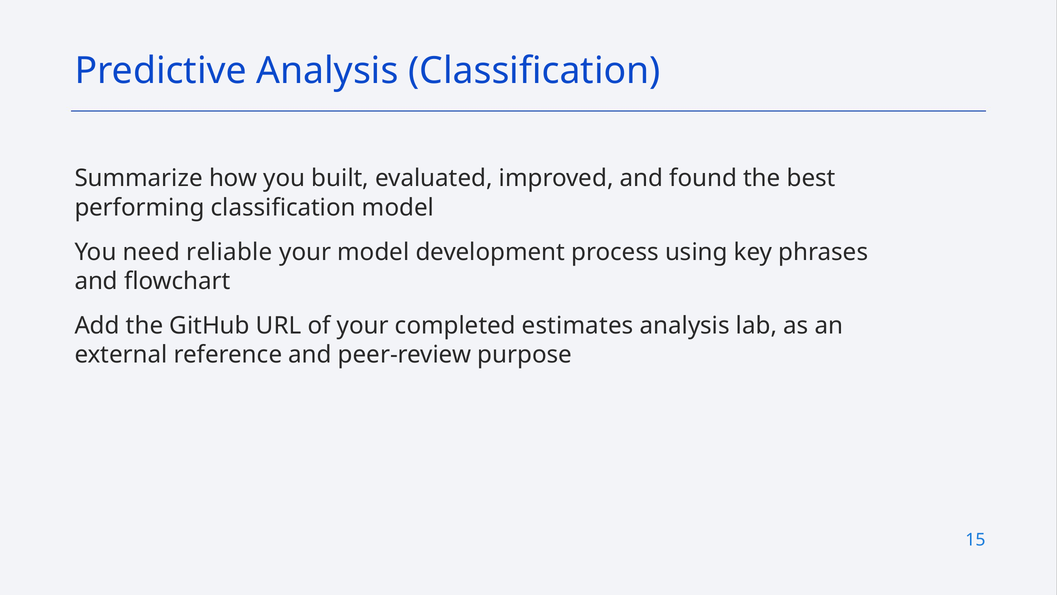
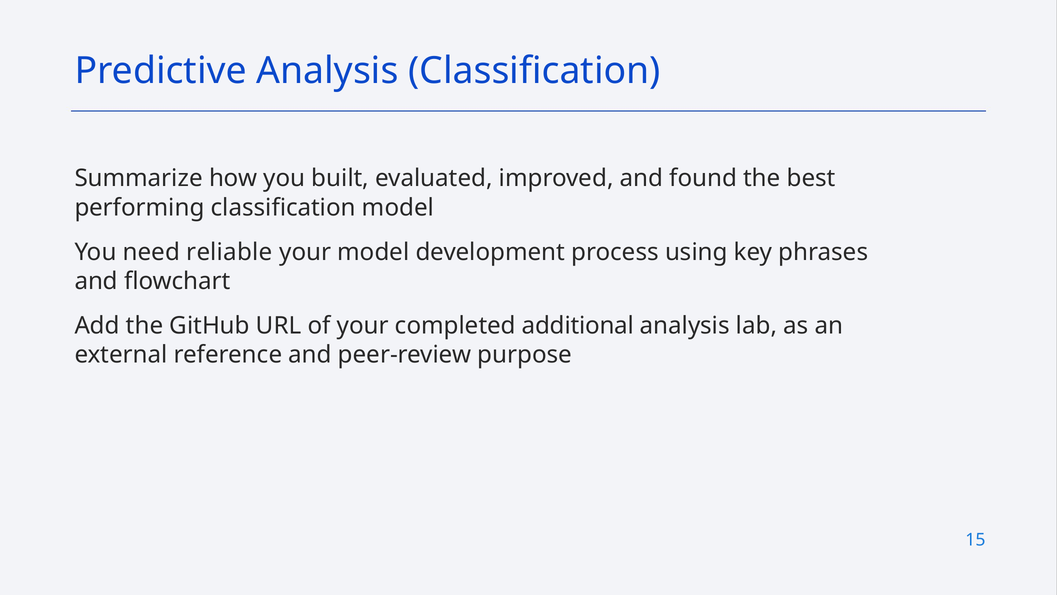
estimates: estimates -> additional (578, 325)
